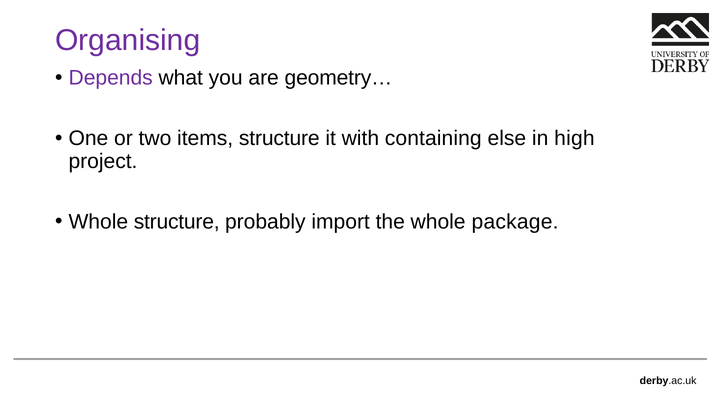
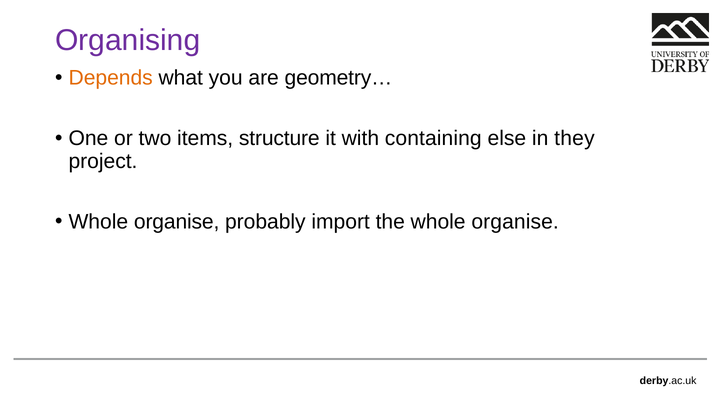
Depends colour: purple -> orange (111, 78)
high: high -> they (574, 139)
structure: structure -> organise (177, 222)
the whole package: package -> organise (515, 222)
